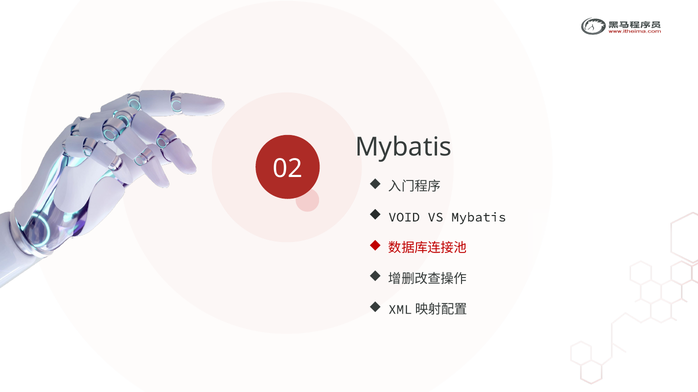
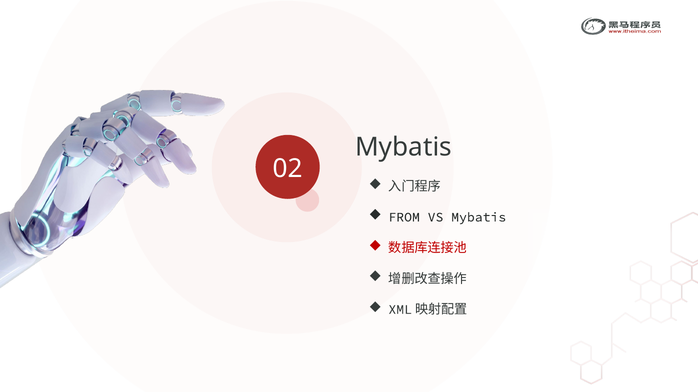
VOID: VOID -> FROM (404, 217)
